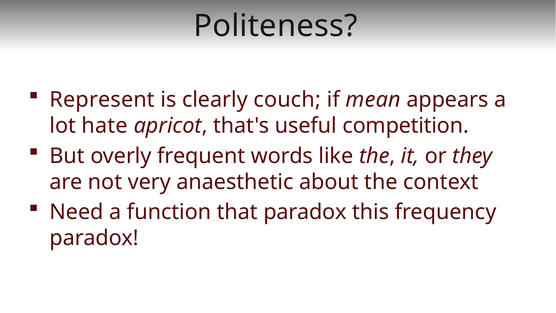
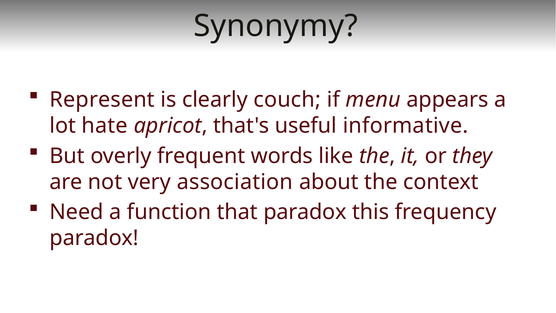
Politeness: Politeness -> Synonymy (276, 26)
mean: mean -> menu (373, 100)
competition: competition -> informative (405, 125)
anaesthetic: anaesthetic -> association (235, 182)
